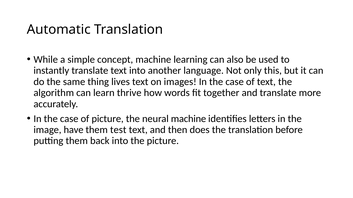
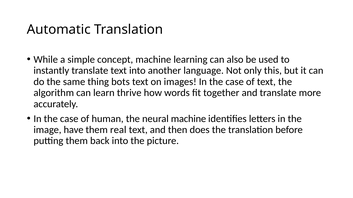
lives: lives -> bots (121, 82)
of picture: picture -> human (108, 119)
test: test -> real (118, 130)
